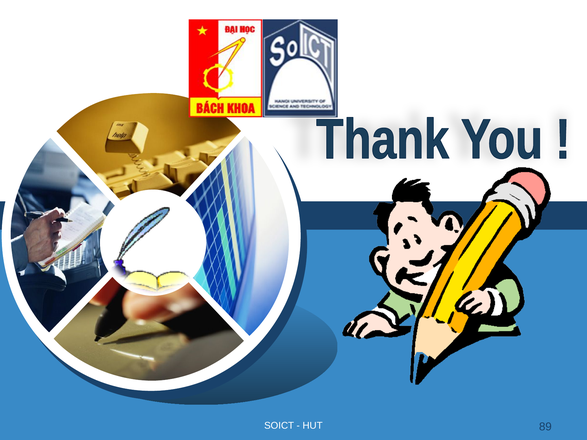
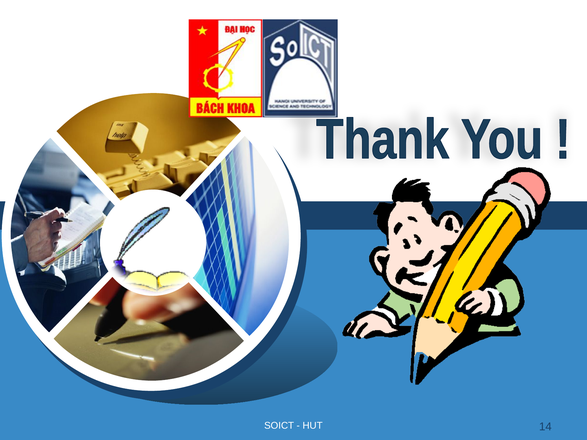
89: 89 -> 14 (545, 427)
